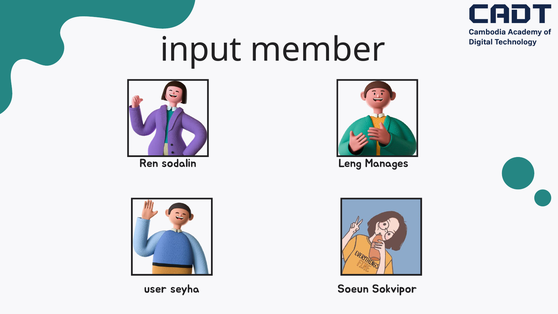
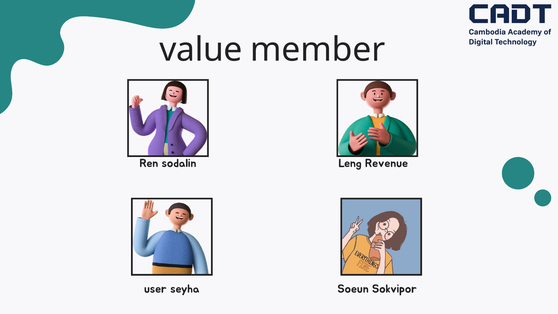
input: input -> value (201, 50)
Manages: Manages -> Revenue (387, 163)
